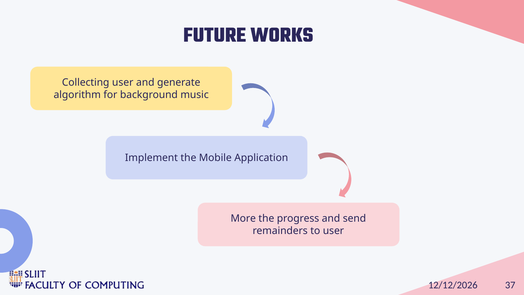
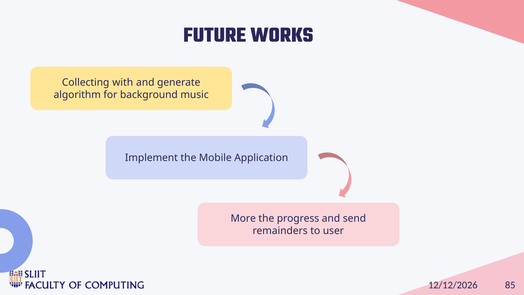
Collecting user: user -> with (123, 82)
37: 37 -> 85 (510, 285)
